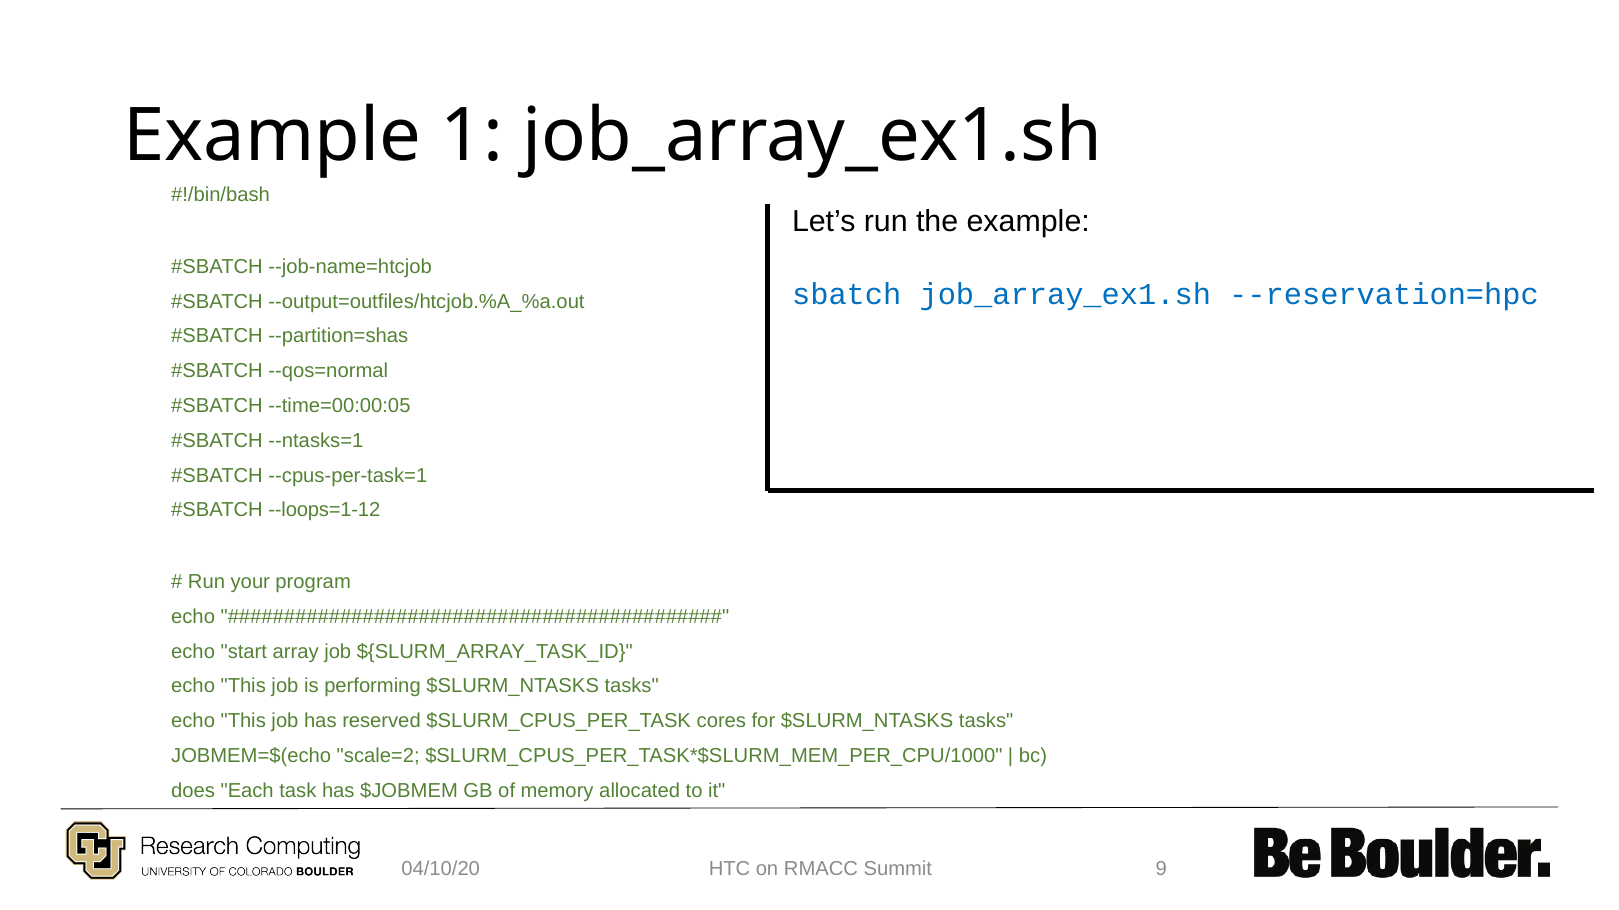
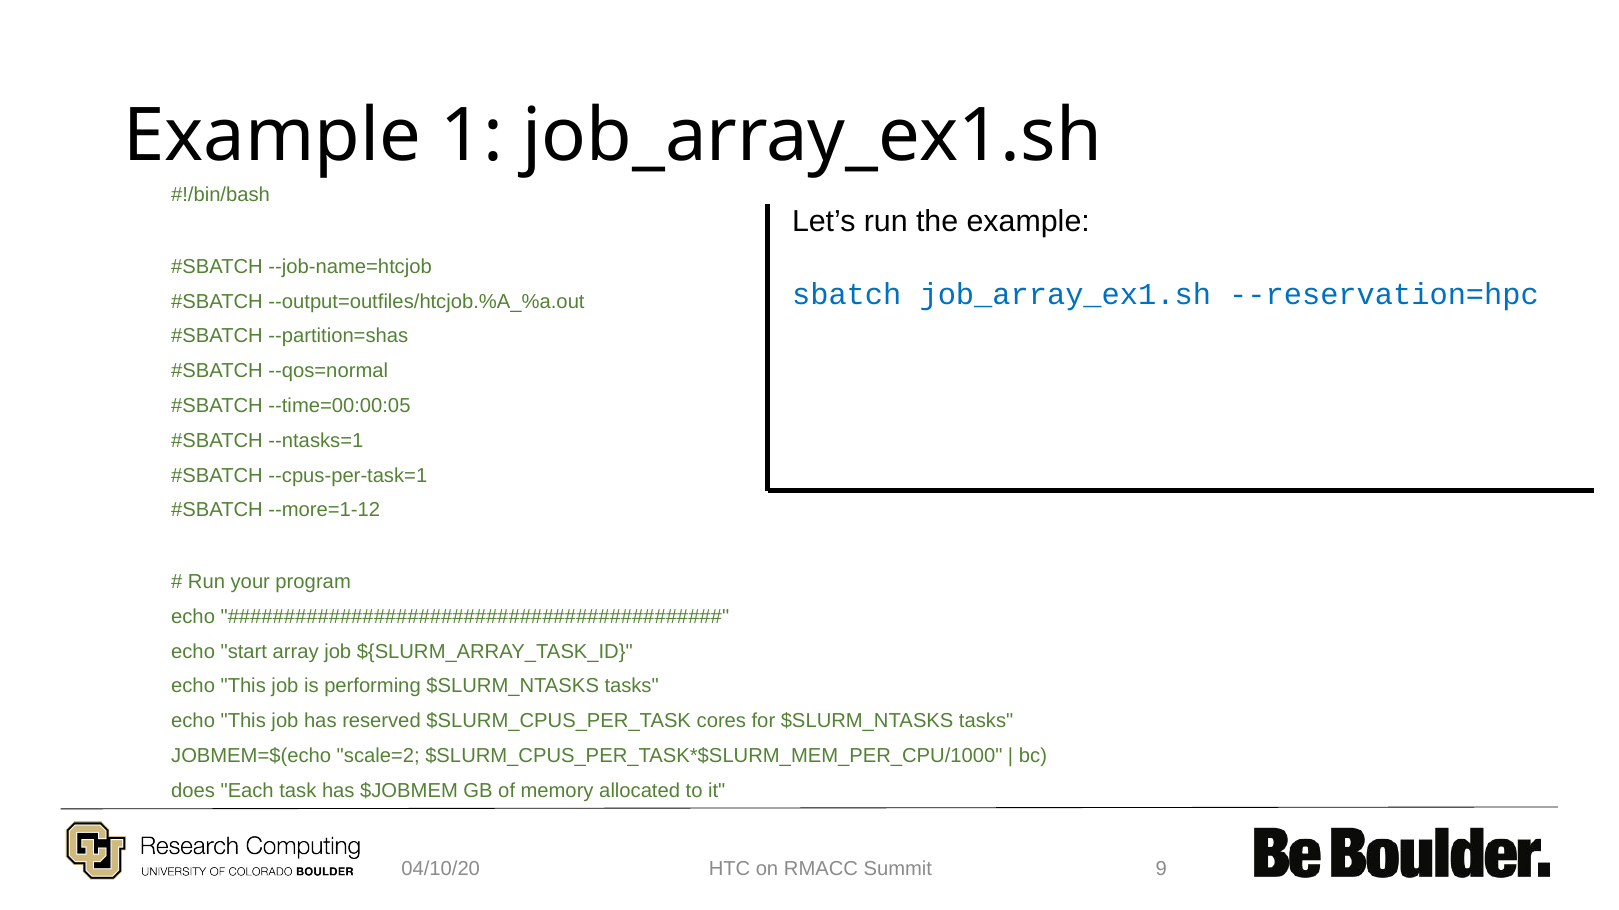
--loops=1-12: --loops=1-12 -> --more=1-12 (324, 511)
